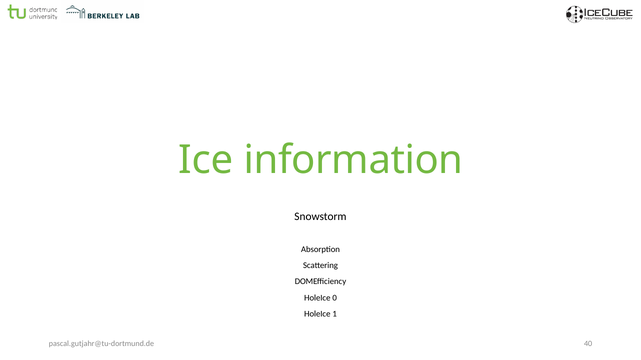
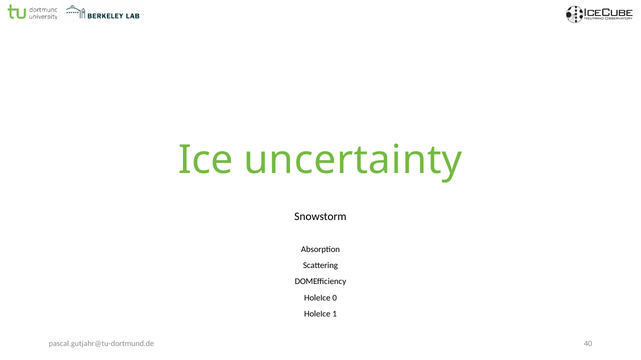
information: information -> uncertainty (353, 160)
